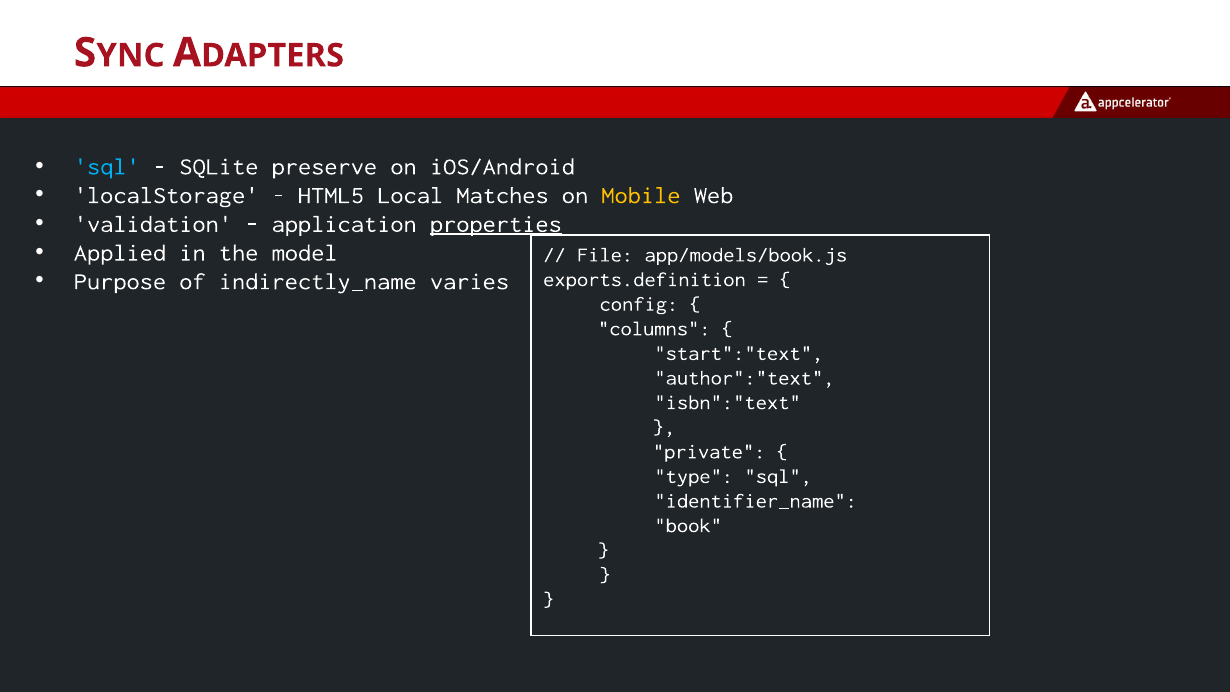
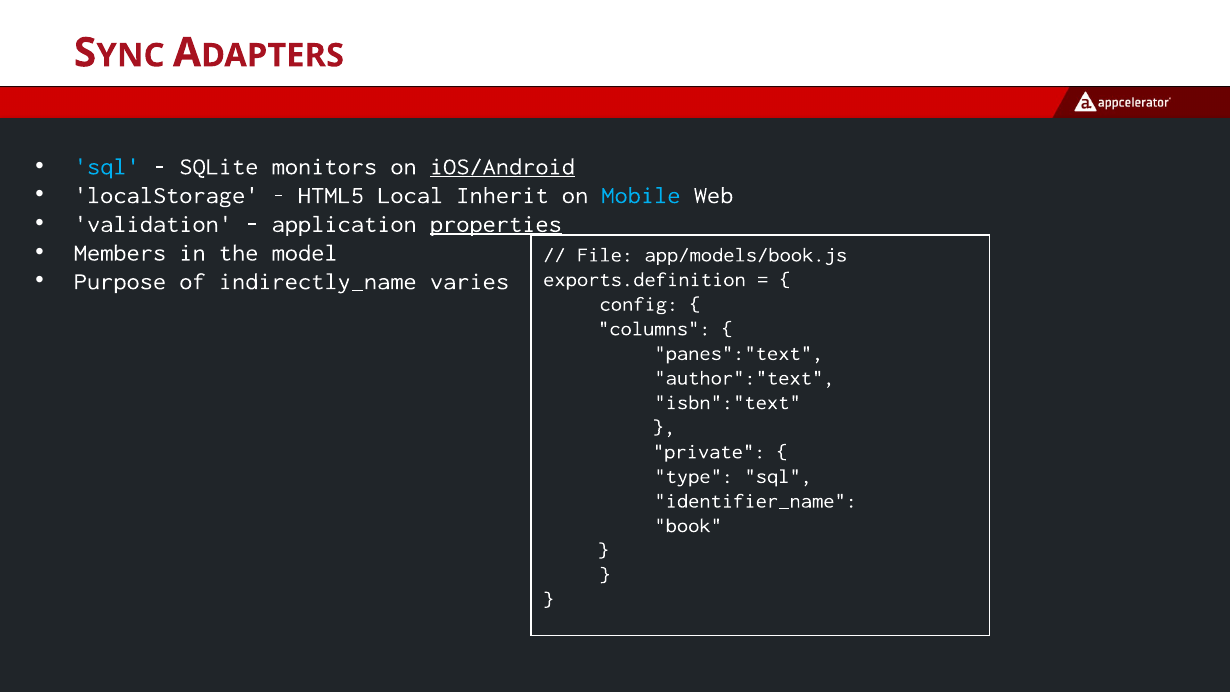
preserve: preserve -> monitors (324, 166)
iOS/Android underline: none -> present (502, 166)
Matches: Matches -> Inherit (503, 195)
Mobile colour: yellow -> light blue (641, 195)
Applied: Applied -> Members (120, 253)
start":"text: start":"text -> panes":"text (739, 353)
